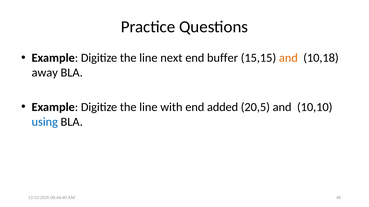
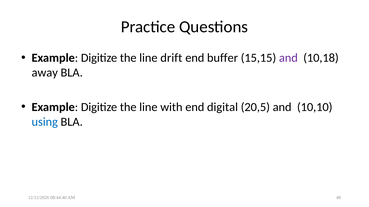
next: next -> drift (171, 58)
and colour: orange -> purple (288, 58)
added: added -> digital (223, 107)
